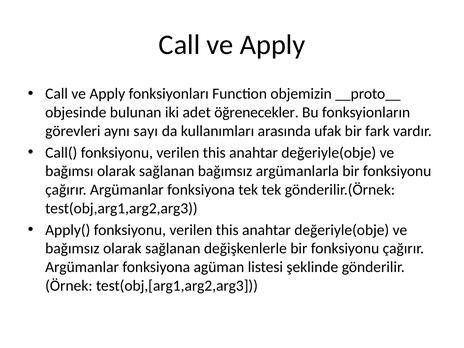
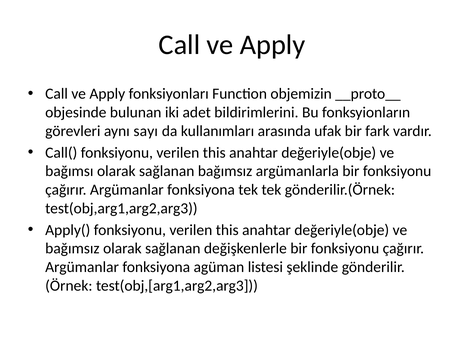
öğrenecekler: öğrenecekler -> bildirimlerini (256, 112)
